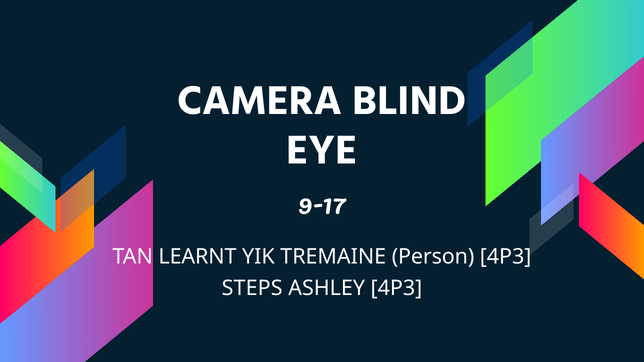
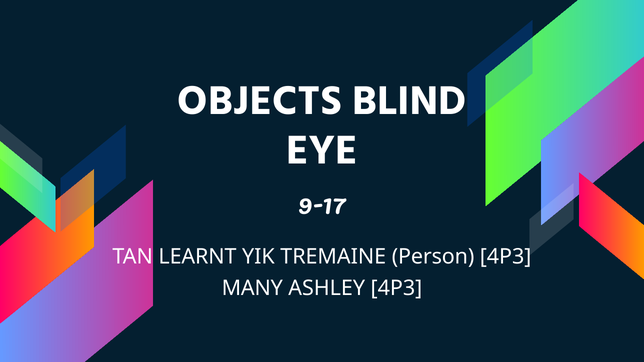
CAMERA: CAMERA -> OBJECTS (260, 101)
STEPS: STEPS -> MANY (252, 288)
